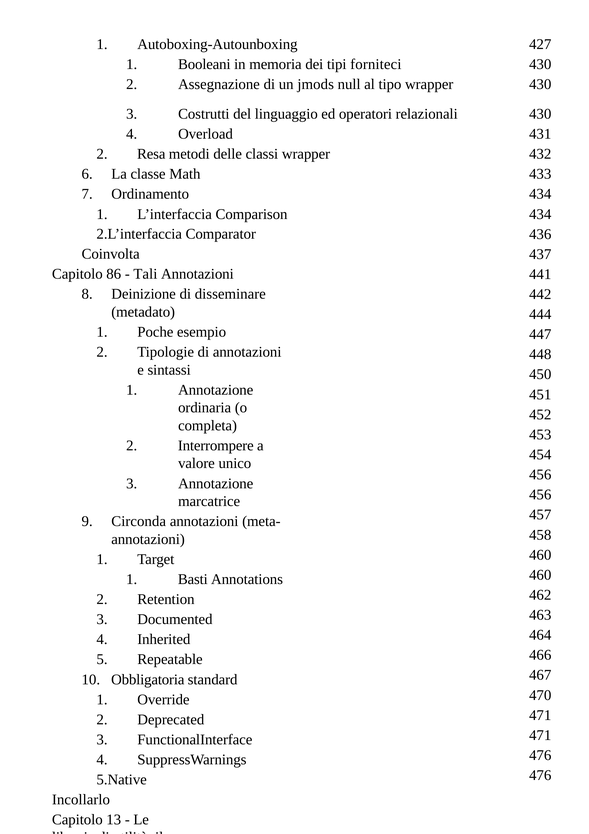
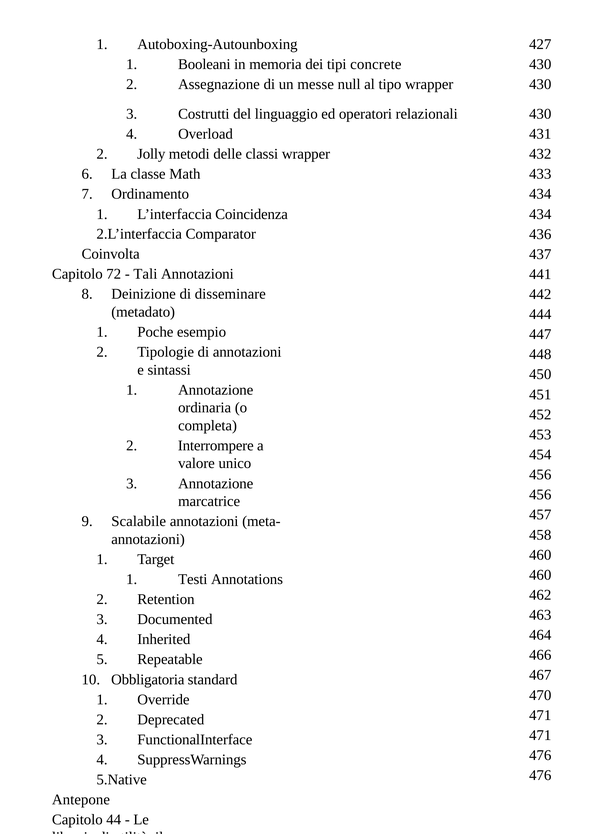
forniteci: forniteci -> concrete (376, 64)
jmods: jmods -> messe (316, 84)
Resa: Resa -> Jolly (151, 154)
Comparison: Comparison -> Coincidenza (252, 214)
86: 86 -> 72 (114, 274)
Circonda: Circonda -> Scalabile (139, 521)
Basti: Basti -> Testi (193, 579)
Incollarlo: Incollarlo -> Antepone (81, 799)
13: 13 -> 44 (114, 819)
